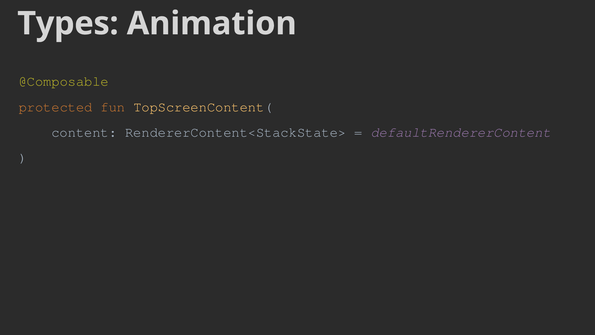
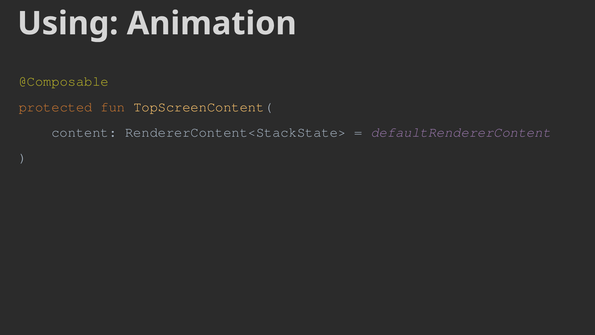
Types: Types -> Using (68, 23)
